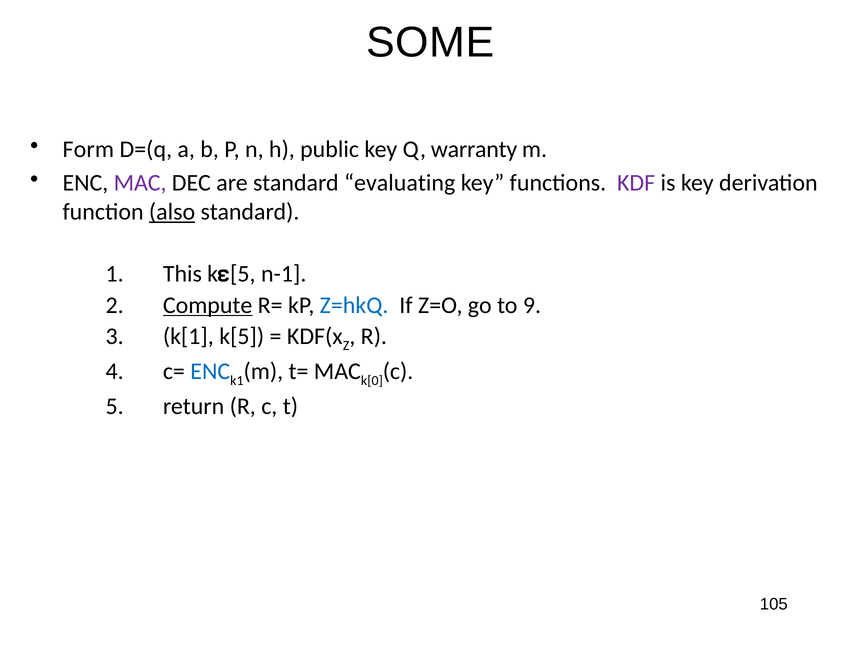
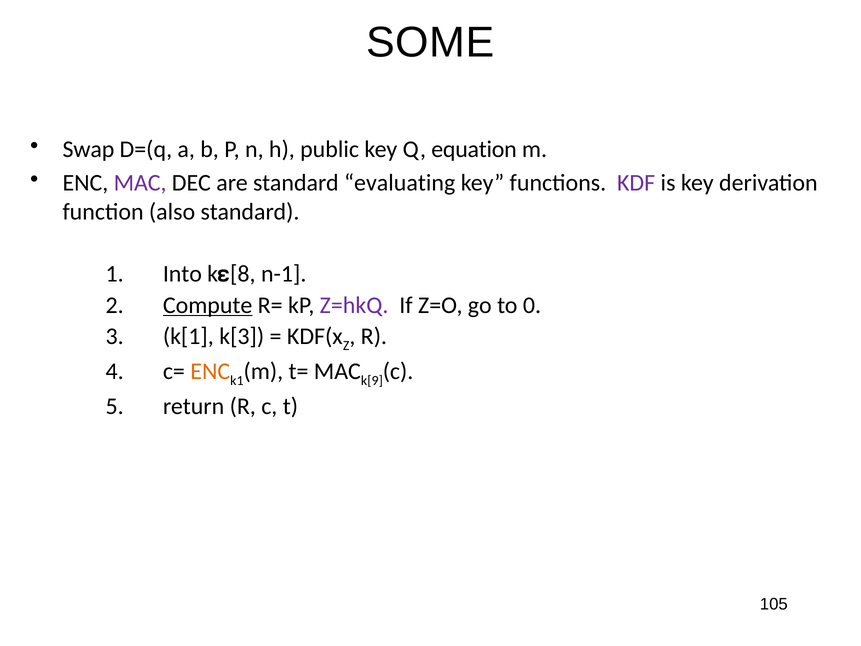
Form: Form -> Swap (88, 150)
warranty: warranty -> equation (474, 150)
also underline: present -> none (172, 212)
This: This -> Into (182, 274)
5: 5 -> 8 (243, 274)
Z=hkQ colour: blue -> purple (354, 305)
9: 9 -> 0 (532, 305)
k[5: k[5 -> k[3 (242, 336)
ENC colour: blue -> orange (210, 371)
k[0: k[0 -> k[9 (372, 381)
